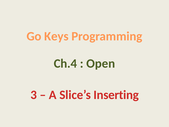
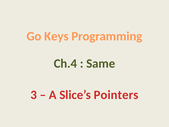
Open: Open -> Same (101, 63)
Inserting: Inserting -> Pointers (116, 95)
